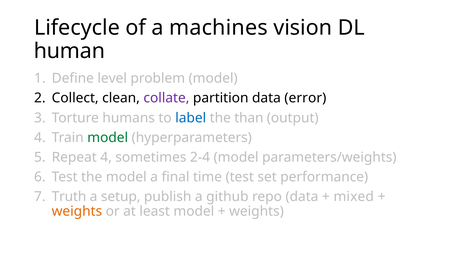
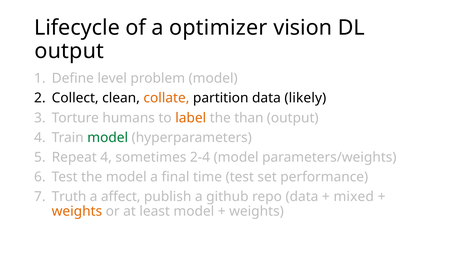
machines: machines -> optimizer (218, 28)
human: human -> output (69, 51)
collate colour: purple -> orange (166, 98)
error: error -> likely (305, 98)
label colour: blue -> orange (191, 118)
setup: setup -> affect (121, 197)
